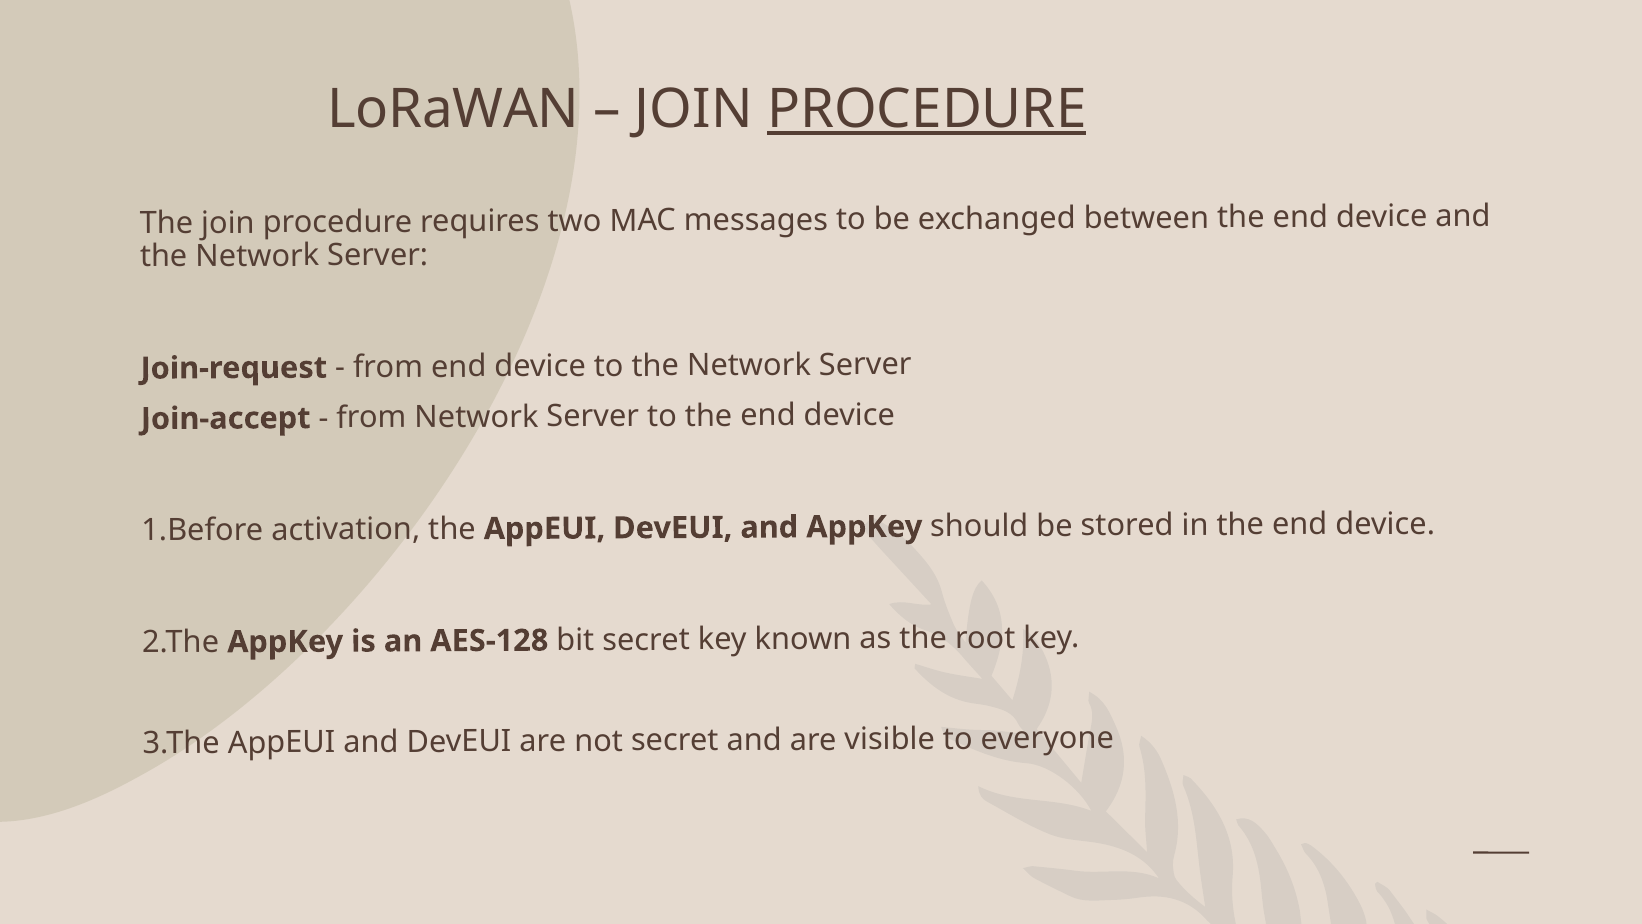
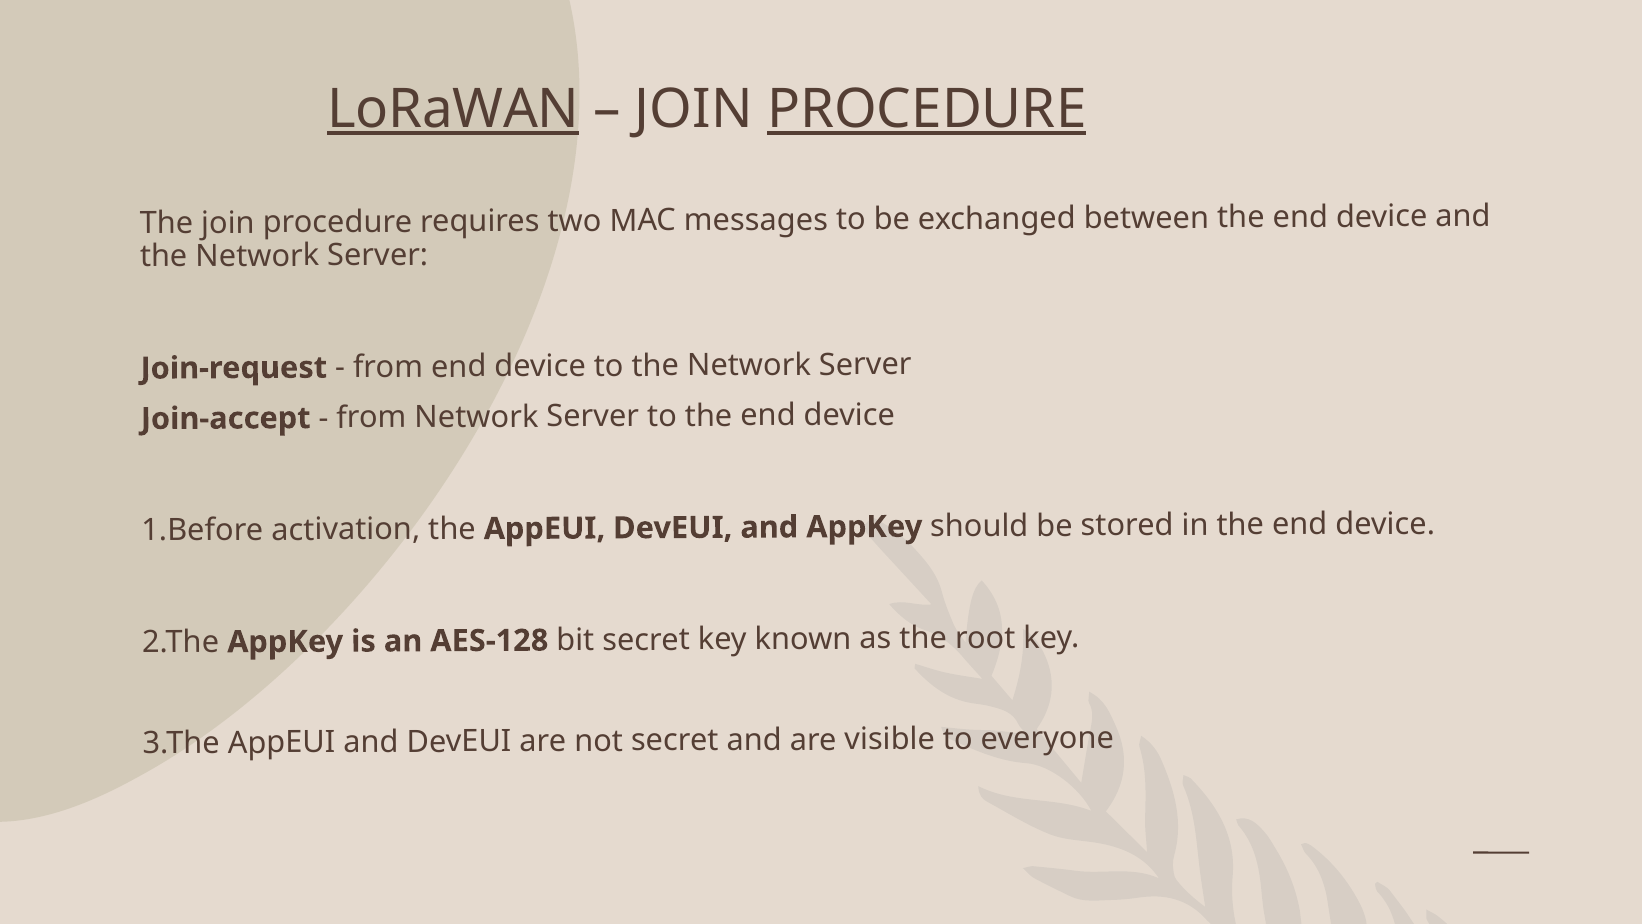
LoRaWAN underline: none -> present (453, 109)
